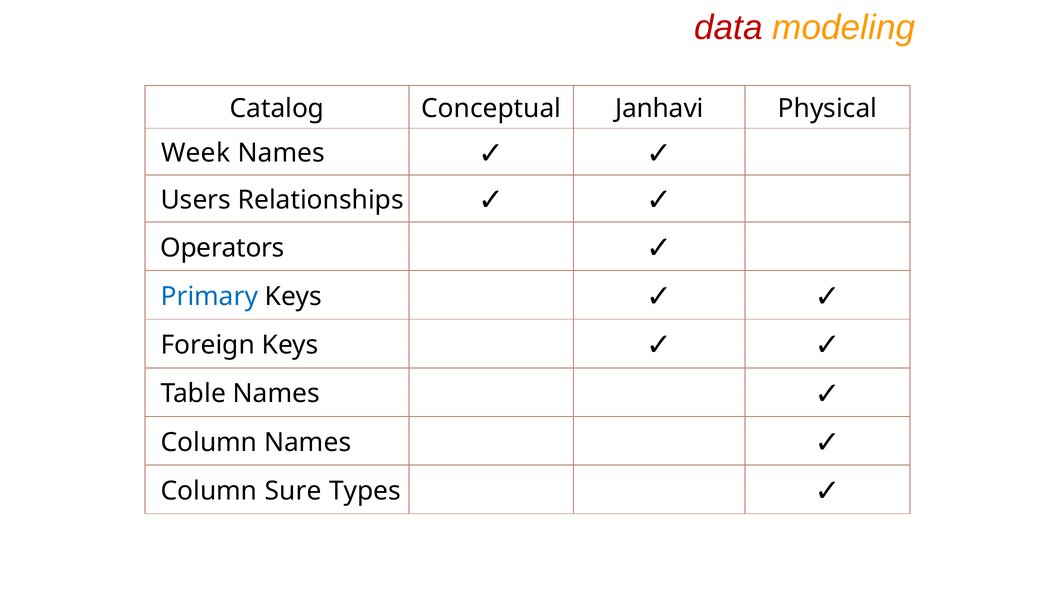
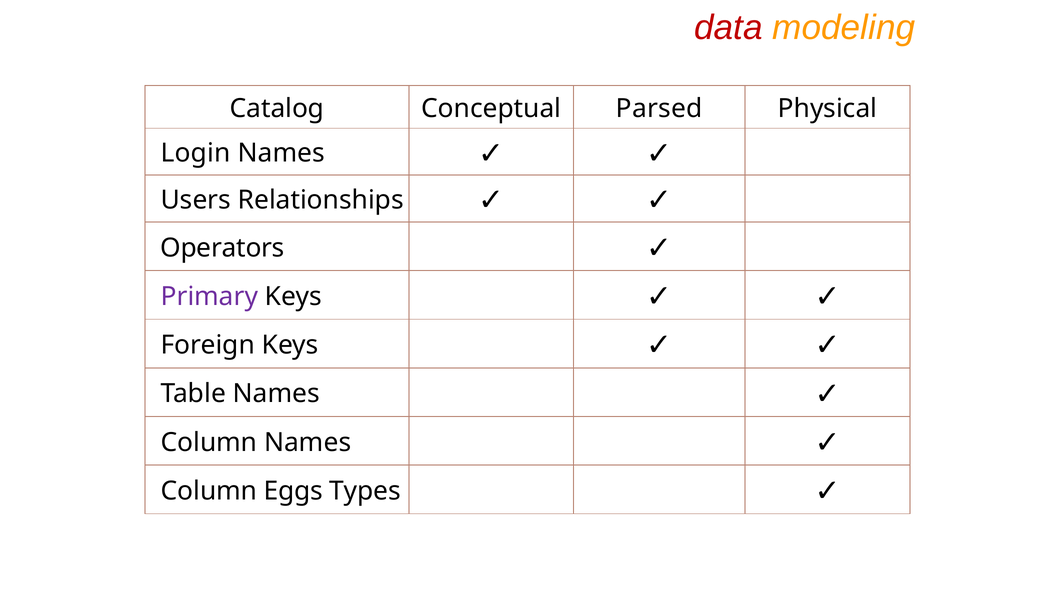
Janhavi: Janhavi -> Parsed (659, 109)
Week: Week -> Login (196, 153)
Primary colour: blue -> purple (209, 297)
Sure: Sure -> Eggs (293, 491)
